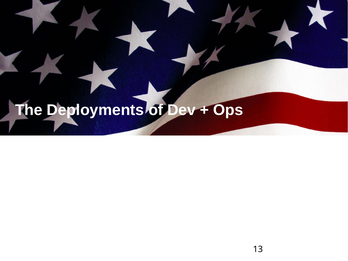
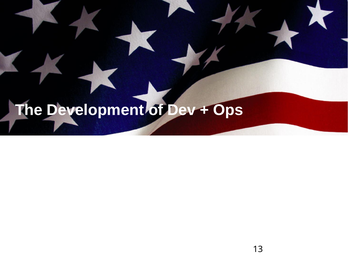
Deployments: Deployments -> Development (95, 110)
